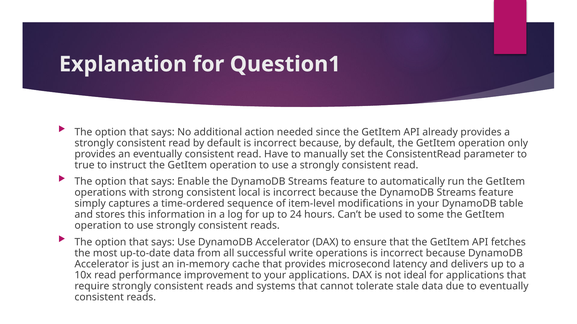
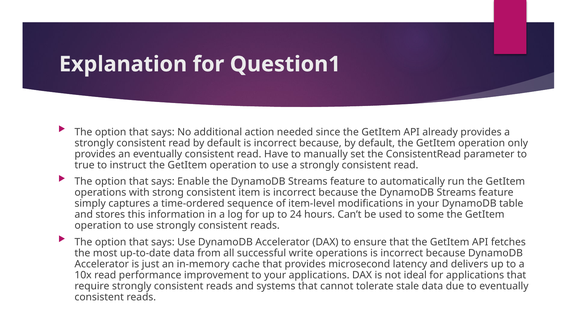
local: local -> item (249, 193)
